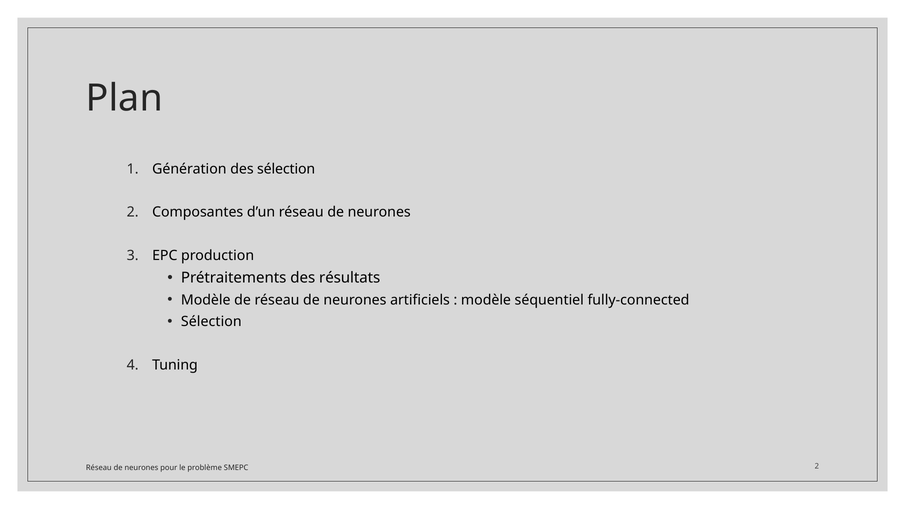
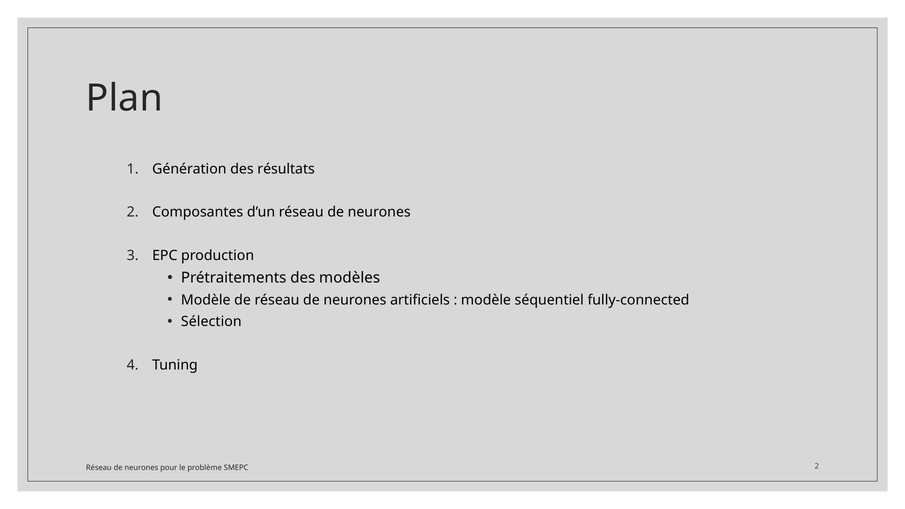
des sélection: sélection -> résultats (286, 169)
résultats: résultats -> modèles (350, 278)
